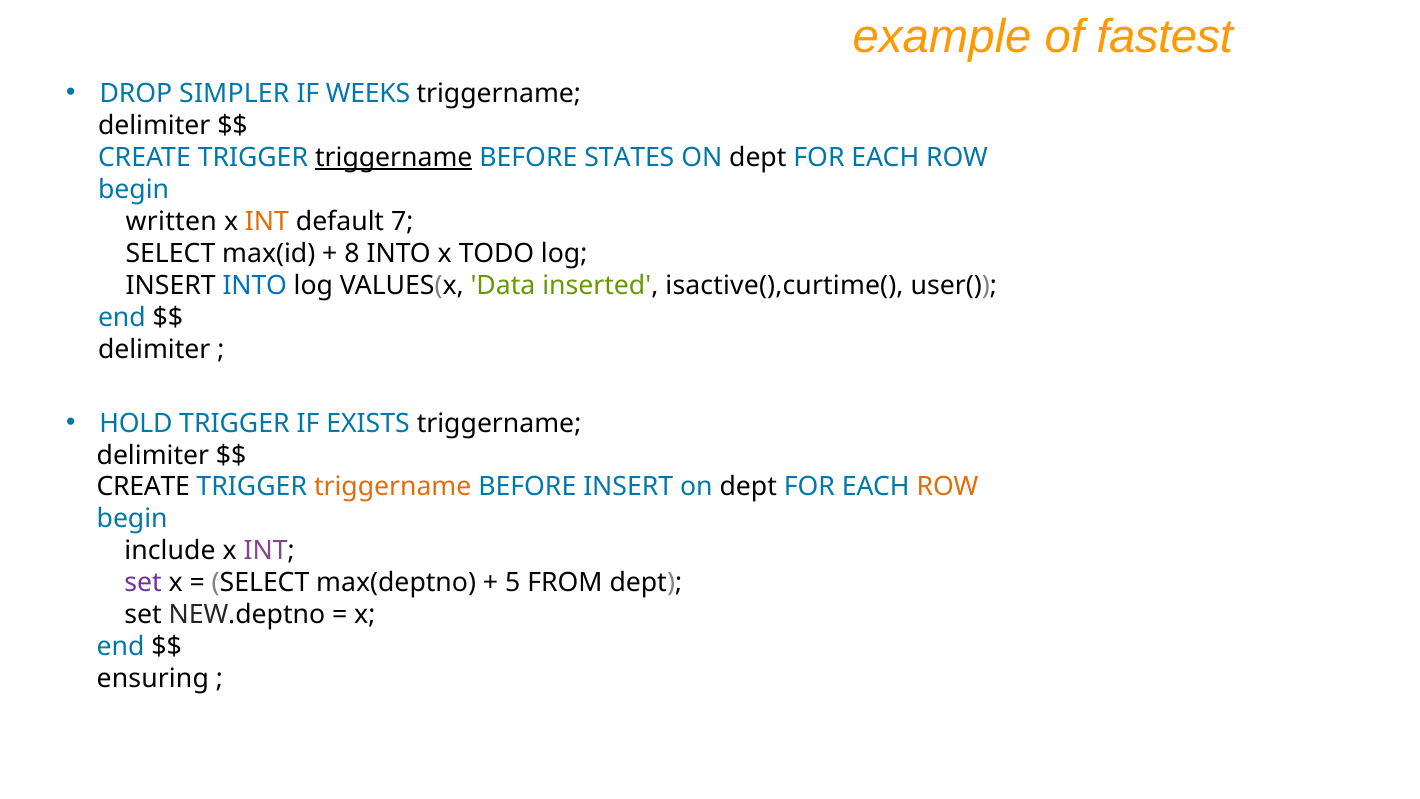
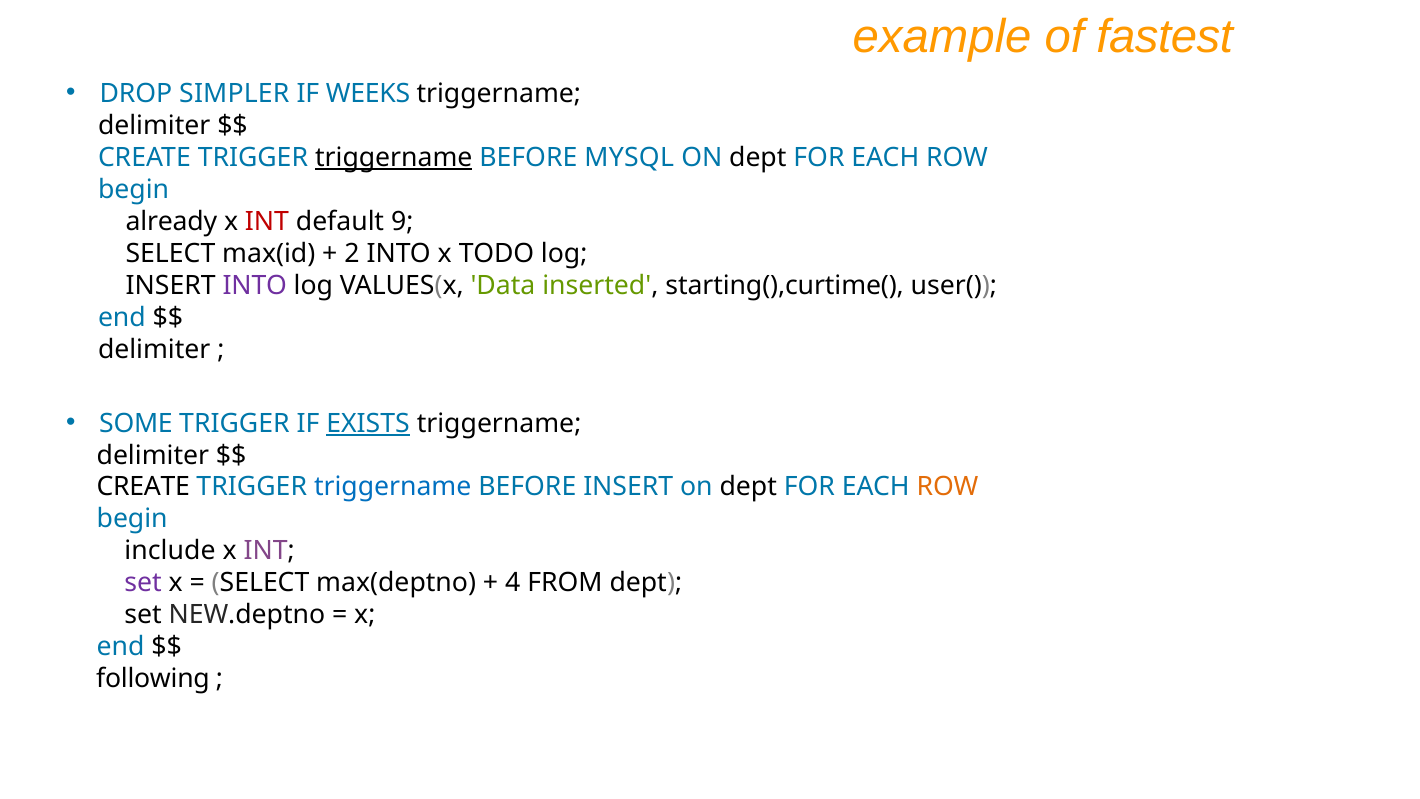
STATES: STATES -> MYSQL (629, 157)
written: written -> already (171, 221)
INT colour: orange -> red (267, 221)
7: 7 -> 9 (402, 221)
8: 8 -> 2 (352, 253)
INTO colour: blue -> purple (255, 285)
isactive(),curtime(: isactive(),curtime( -> starting(),curtime( (785, 285)
HOLD: HOLD -> SOME (136, 423)
EXISTS underline: none -> present (368, 423)
triggername colour: orange -> blue (393, 487)
5: 5 -> 4 (513, 583)
ensuring: ensuring -> following (153, 679)
